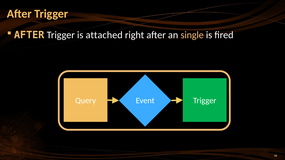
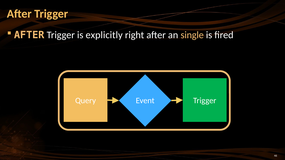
attached: attached -> explicitly (104, 35)
